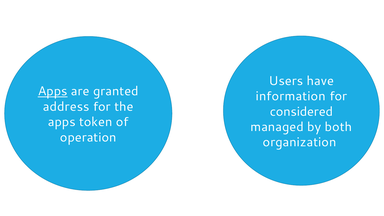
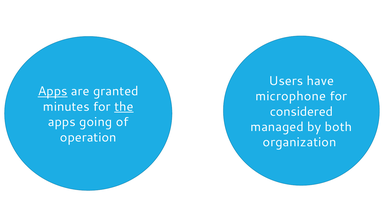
information: information -> microphone (291, 96)
address: address -> minutes (66, 107)
the underline: none -> present (124, 107)
token: token -> going (96, 122)
